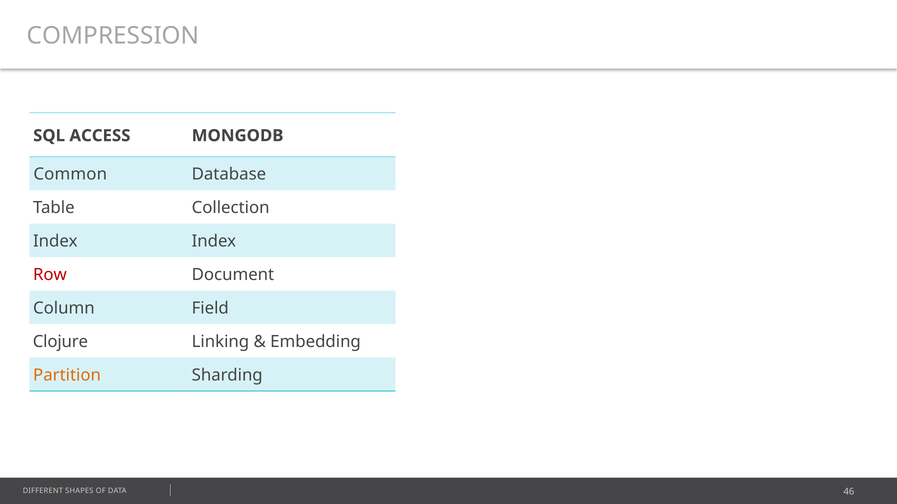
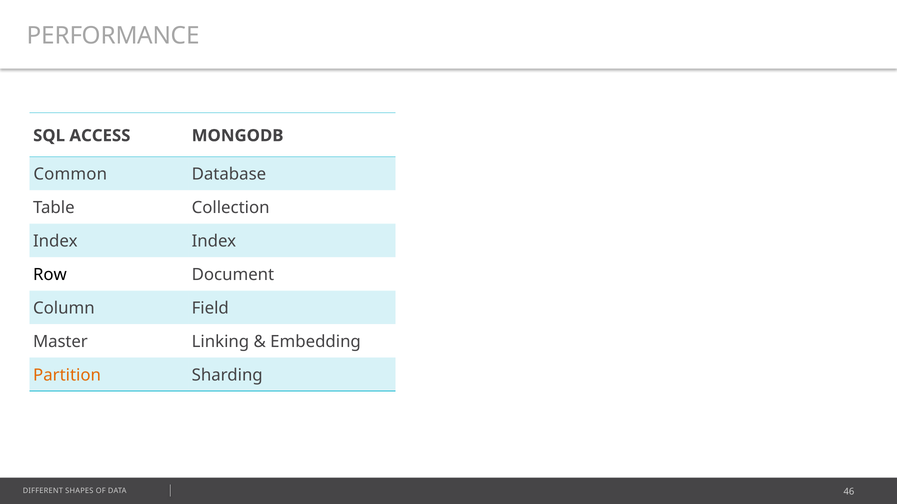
COMPRESSION: COMPRESSION -> PERFORMANCE (113, 36)
Row colour: red -> black (50, 275)
Clojure: Clojure -> Master (60, 342)
